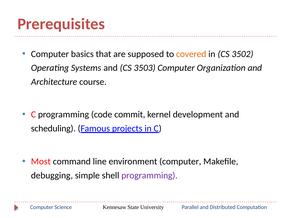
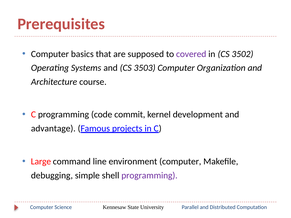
covered colour: orange -> purple (191, 54)
scheduling: scheduling -> advantage (53, 129)
Most: Most -> Large (41, 162)
